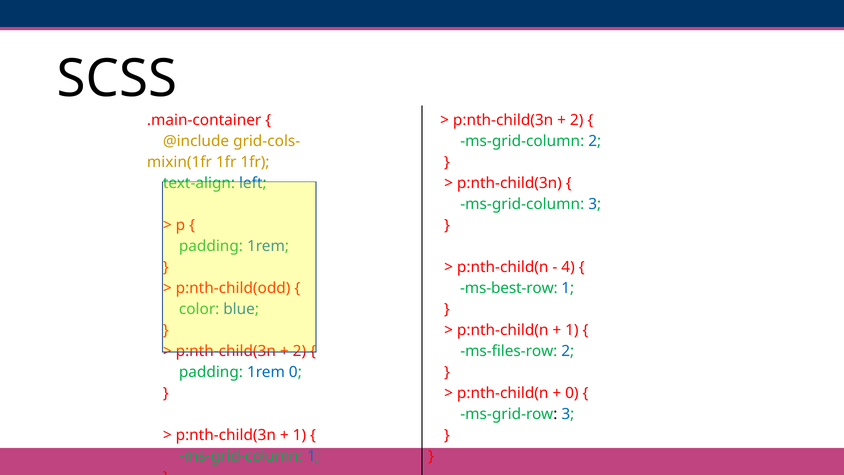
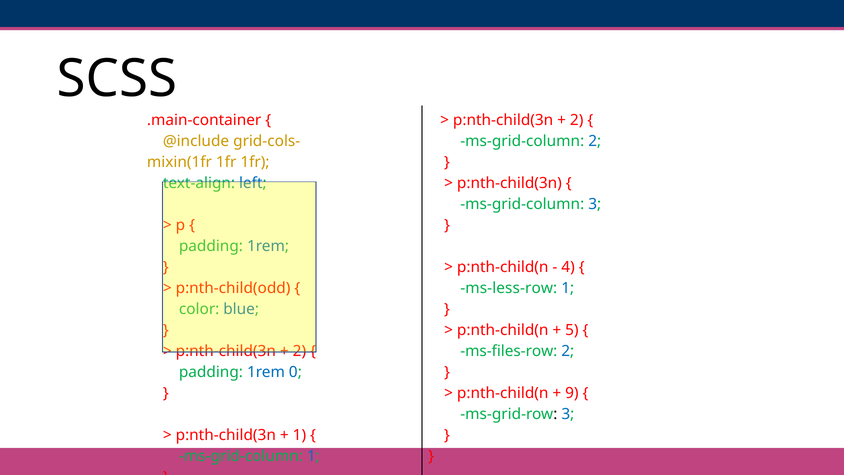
ms-best-row: ms-best-row -> ms-less-row (509, 288)
1: 1 -> 5 (572, 330)
0: 0 -> 9 (572, 393)
